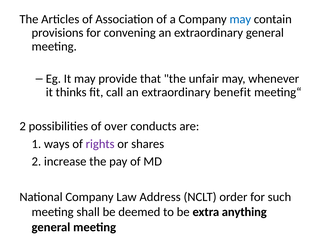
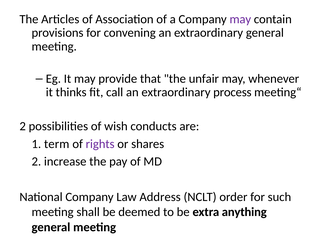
may colour: blue -> purple (240, 19)
benefit: benefit -> process (232, 92)
over: over -> wish (116, 126)
ways: ways -> term (57, 144)
